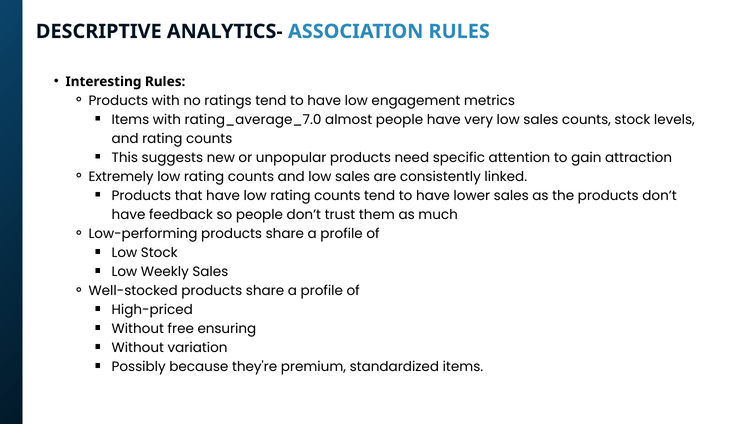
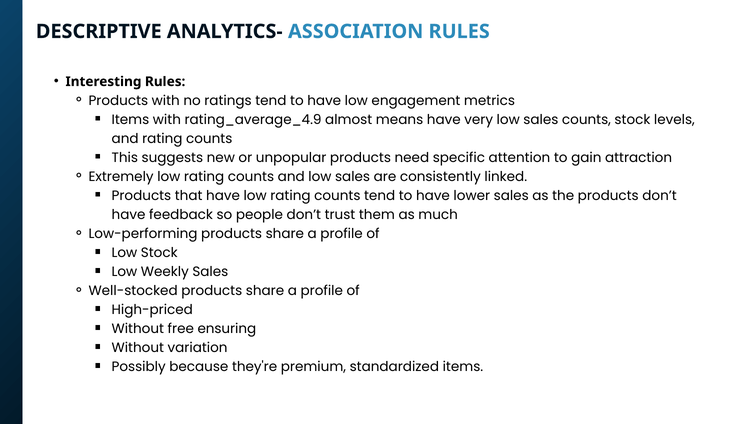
rating_average_7.0: rating_average_7.0 -> rating_average_4.9 (253, 120)
almost people: people -> means (400, 120)
